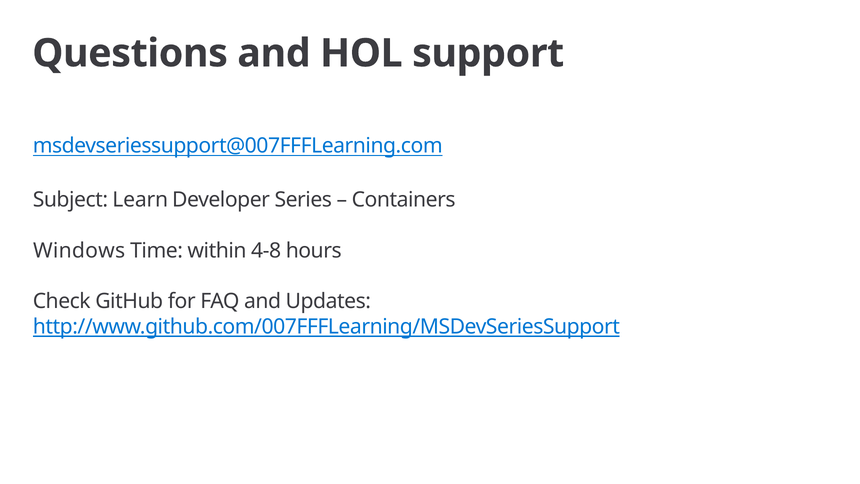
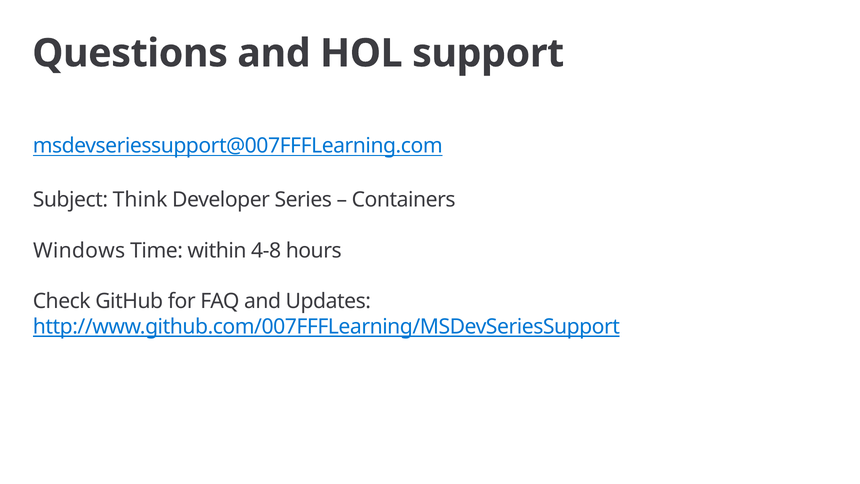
Learn: Learn -> Think (140, 200)
